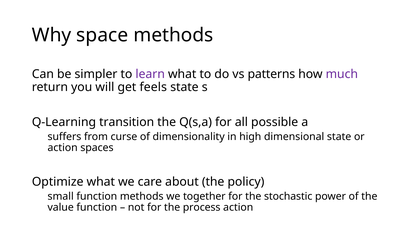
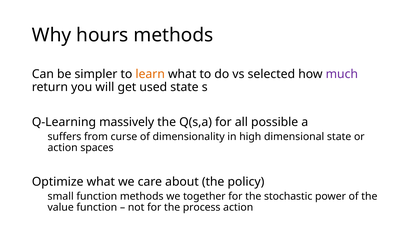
space: space -> hours (102, 35)
learn colour: purple -> orange (150, 74)
patterns: patterns -> selected (271, 74)
feels: feels -> used (153, 87)
transition: transition -> massively (127, 122)
